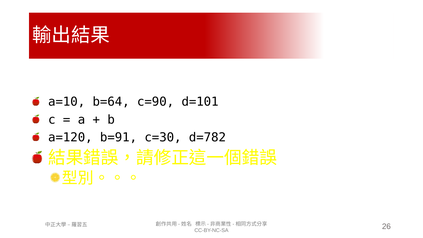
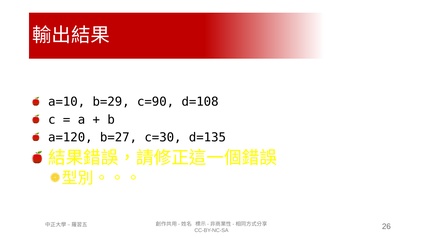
b=64: b=64 -> b=29 (111, 102)
d=101: d=101 -> d=108 (200, 102)
b=91: b=91 -> b=27 (119, 137)
d=782: d=782 -> d=135 (207, 137)
